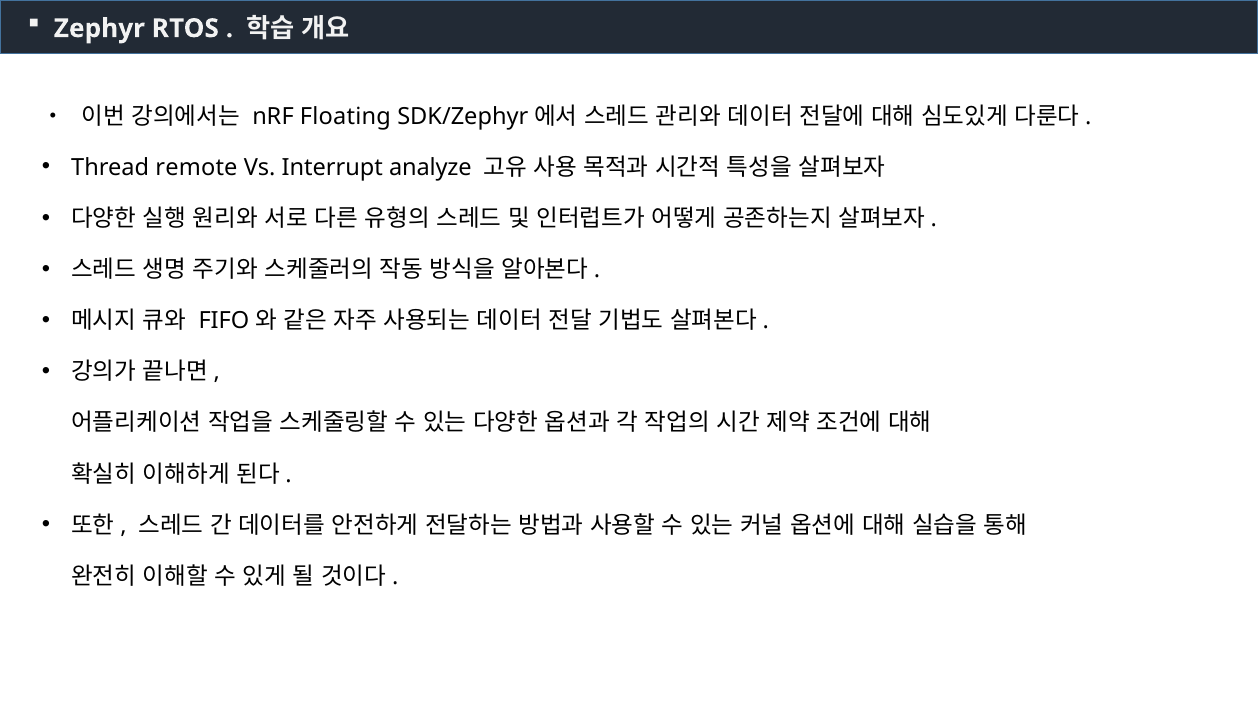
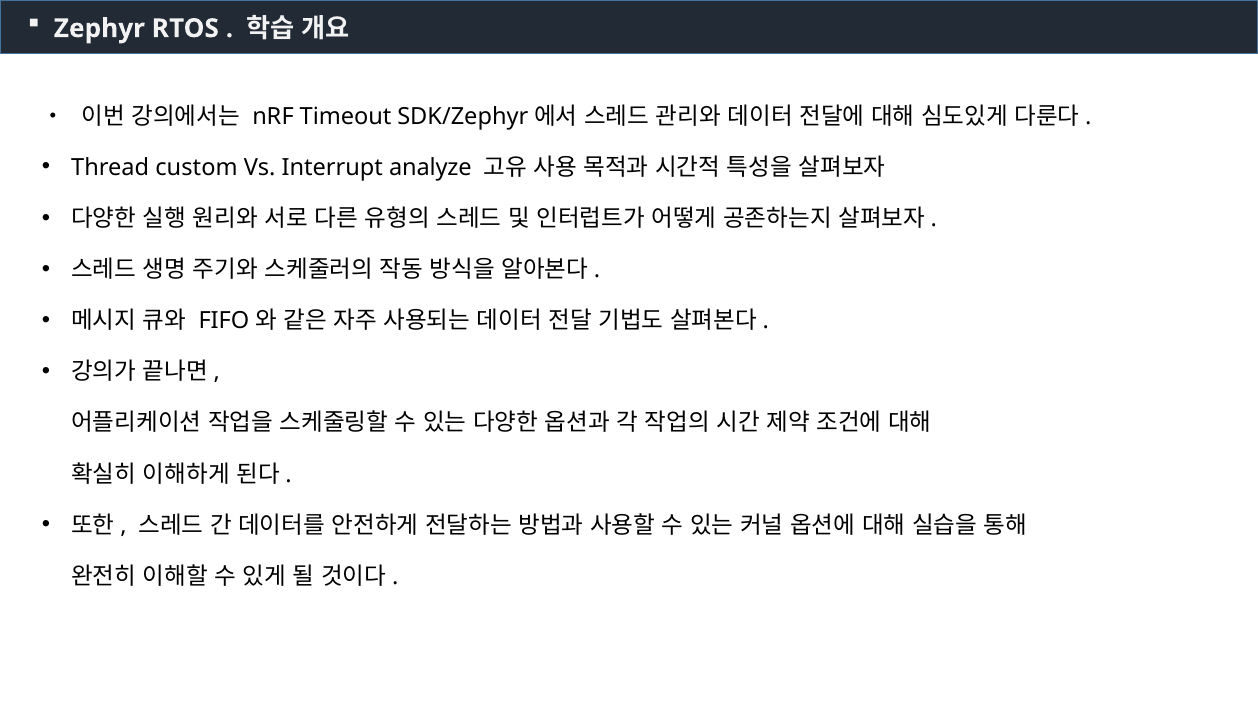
Floating: Floating -> Timeout (346, 116)
remote: remote -> custom (197, 167)
